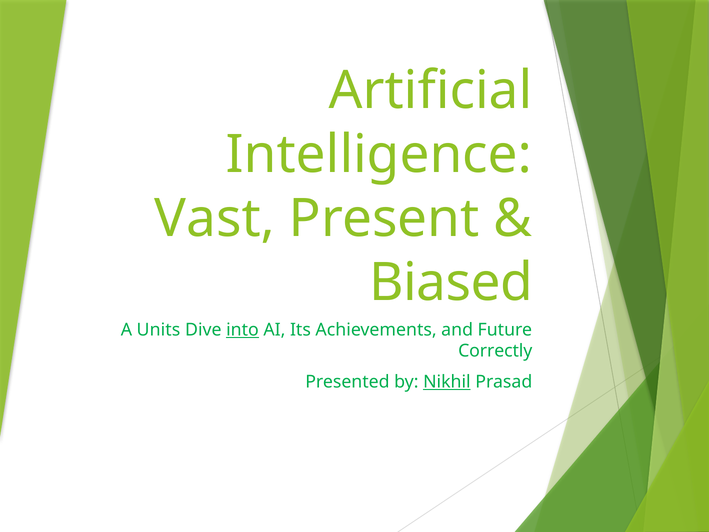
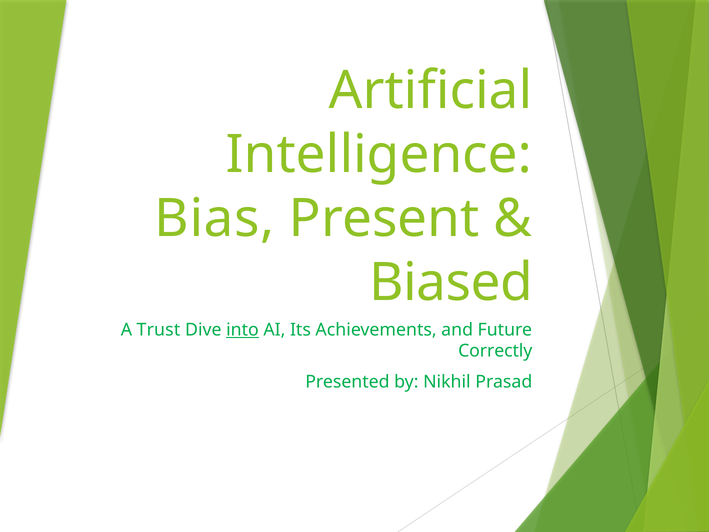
Vast: Vast -> Bias (214, 219)
Units: Units -> Trust (158, 330)
Nikhil underline: present -> none (447, 382)
